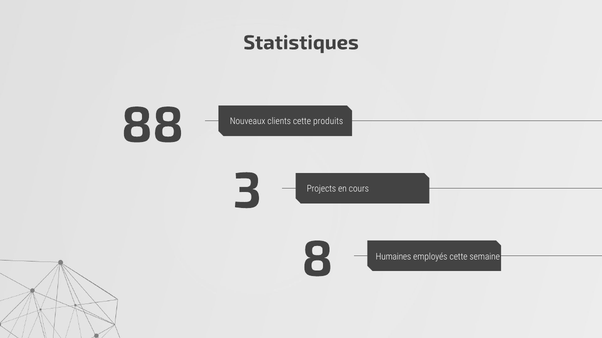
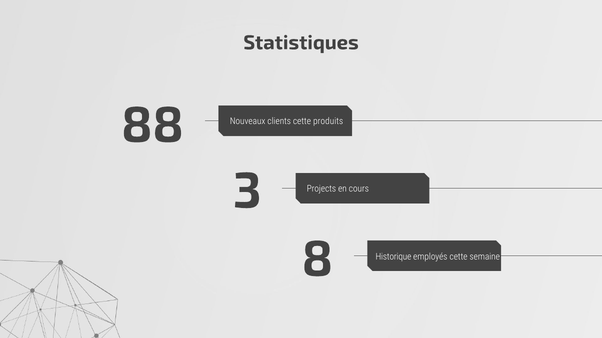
Humaines: Humaines -> Historique (393, 257)
